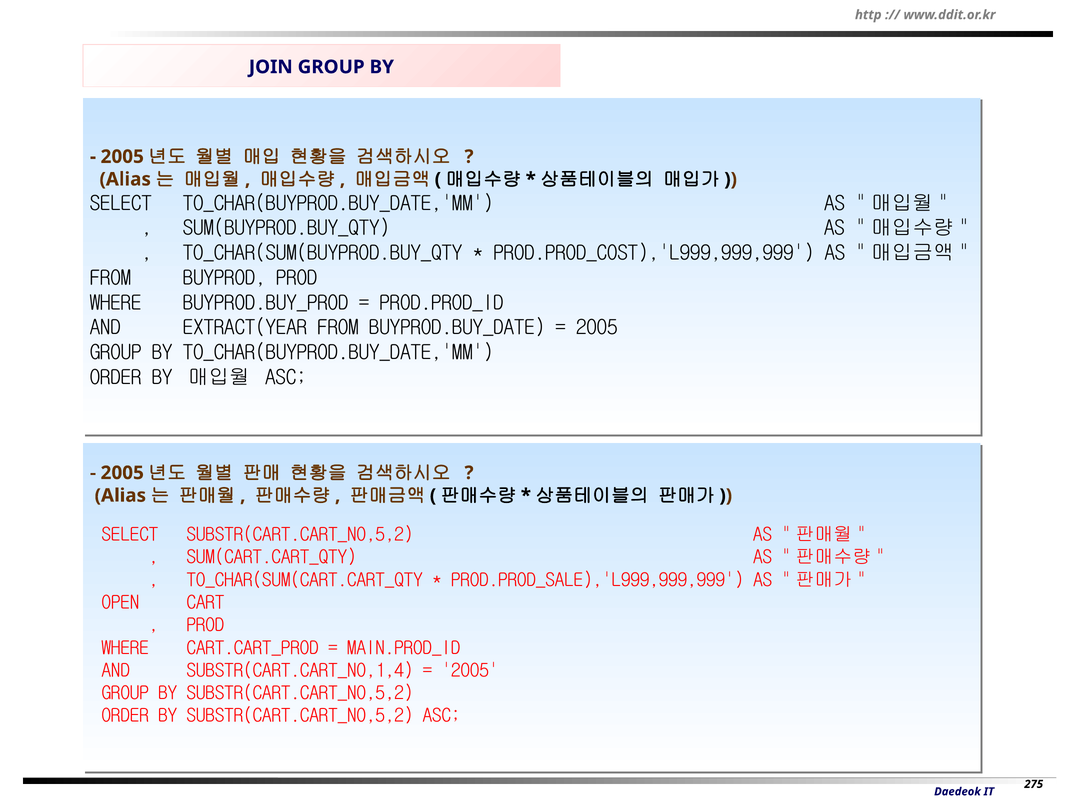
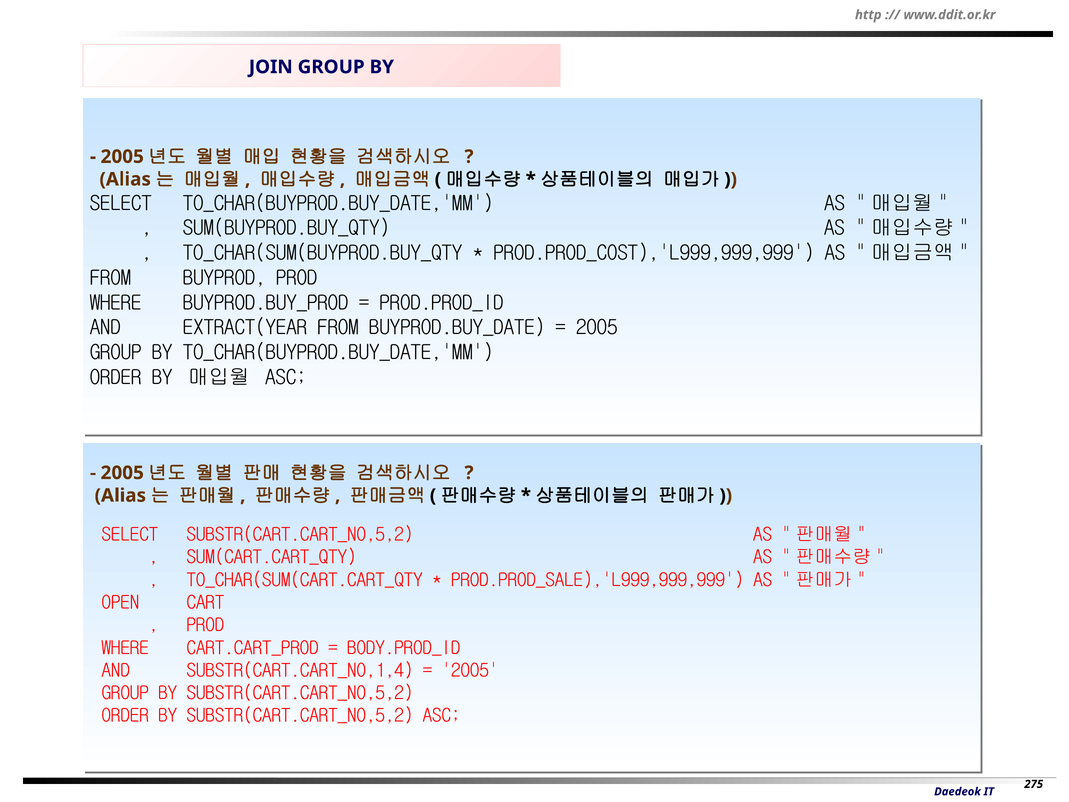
MAIN.PROD_ID: MAIN.PROD_ID -> BODY.PROD_ID (404, 648)
